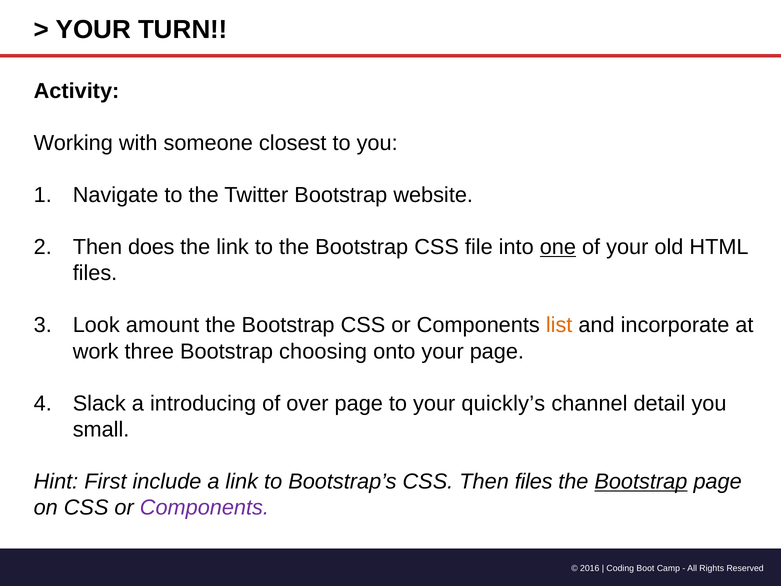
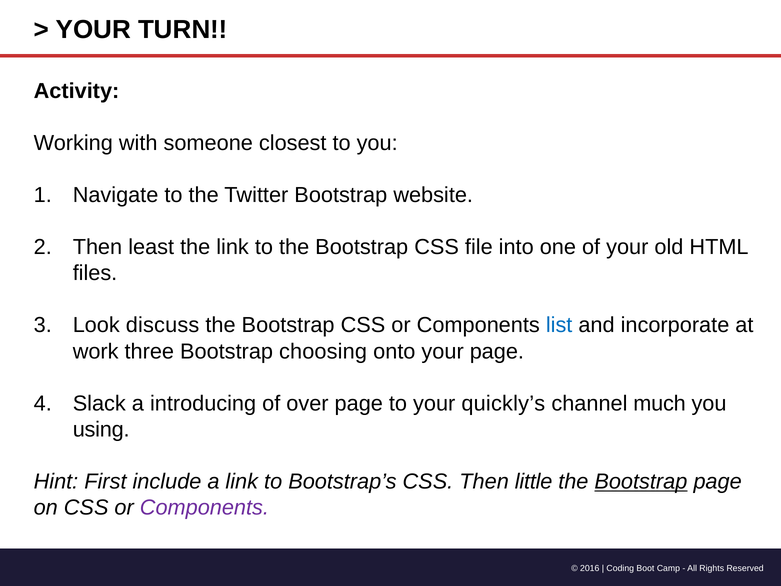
does: does -> least (151, 247)
one underline: present -> none (558, 247)
amount: amount -> discuss (163, 325)
list colour: orange -> blue (559, 325)
detail: detail -> much (660, 403)
small: small -> using (101, 429)
Then files: files -> little (534, 481)
